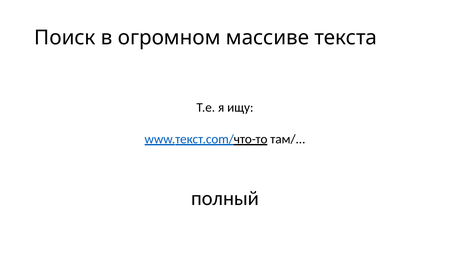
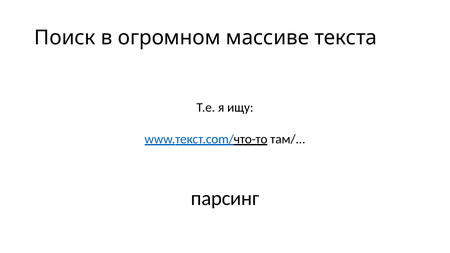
полный: полный -> парсинг (225, 198)
